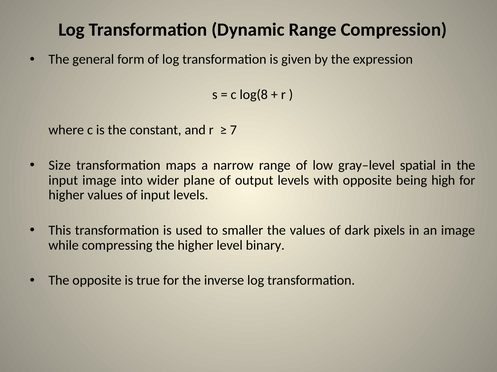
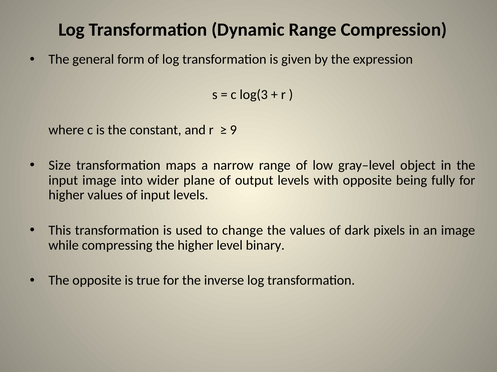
log(8: log(8 -> log(3 (254, 95)
7: 7 -> 9 (233, 130)
spatial: spatial -> object (418, 166)
high: high -> fully (443, 180)
smaller: smaller -> change (243, 231)
